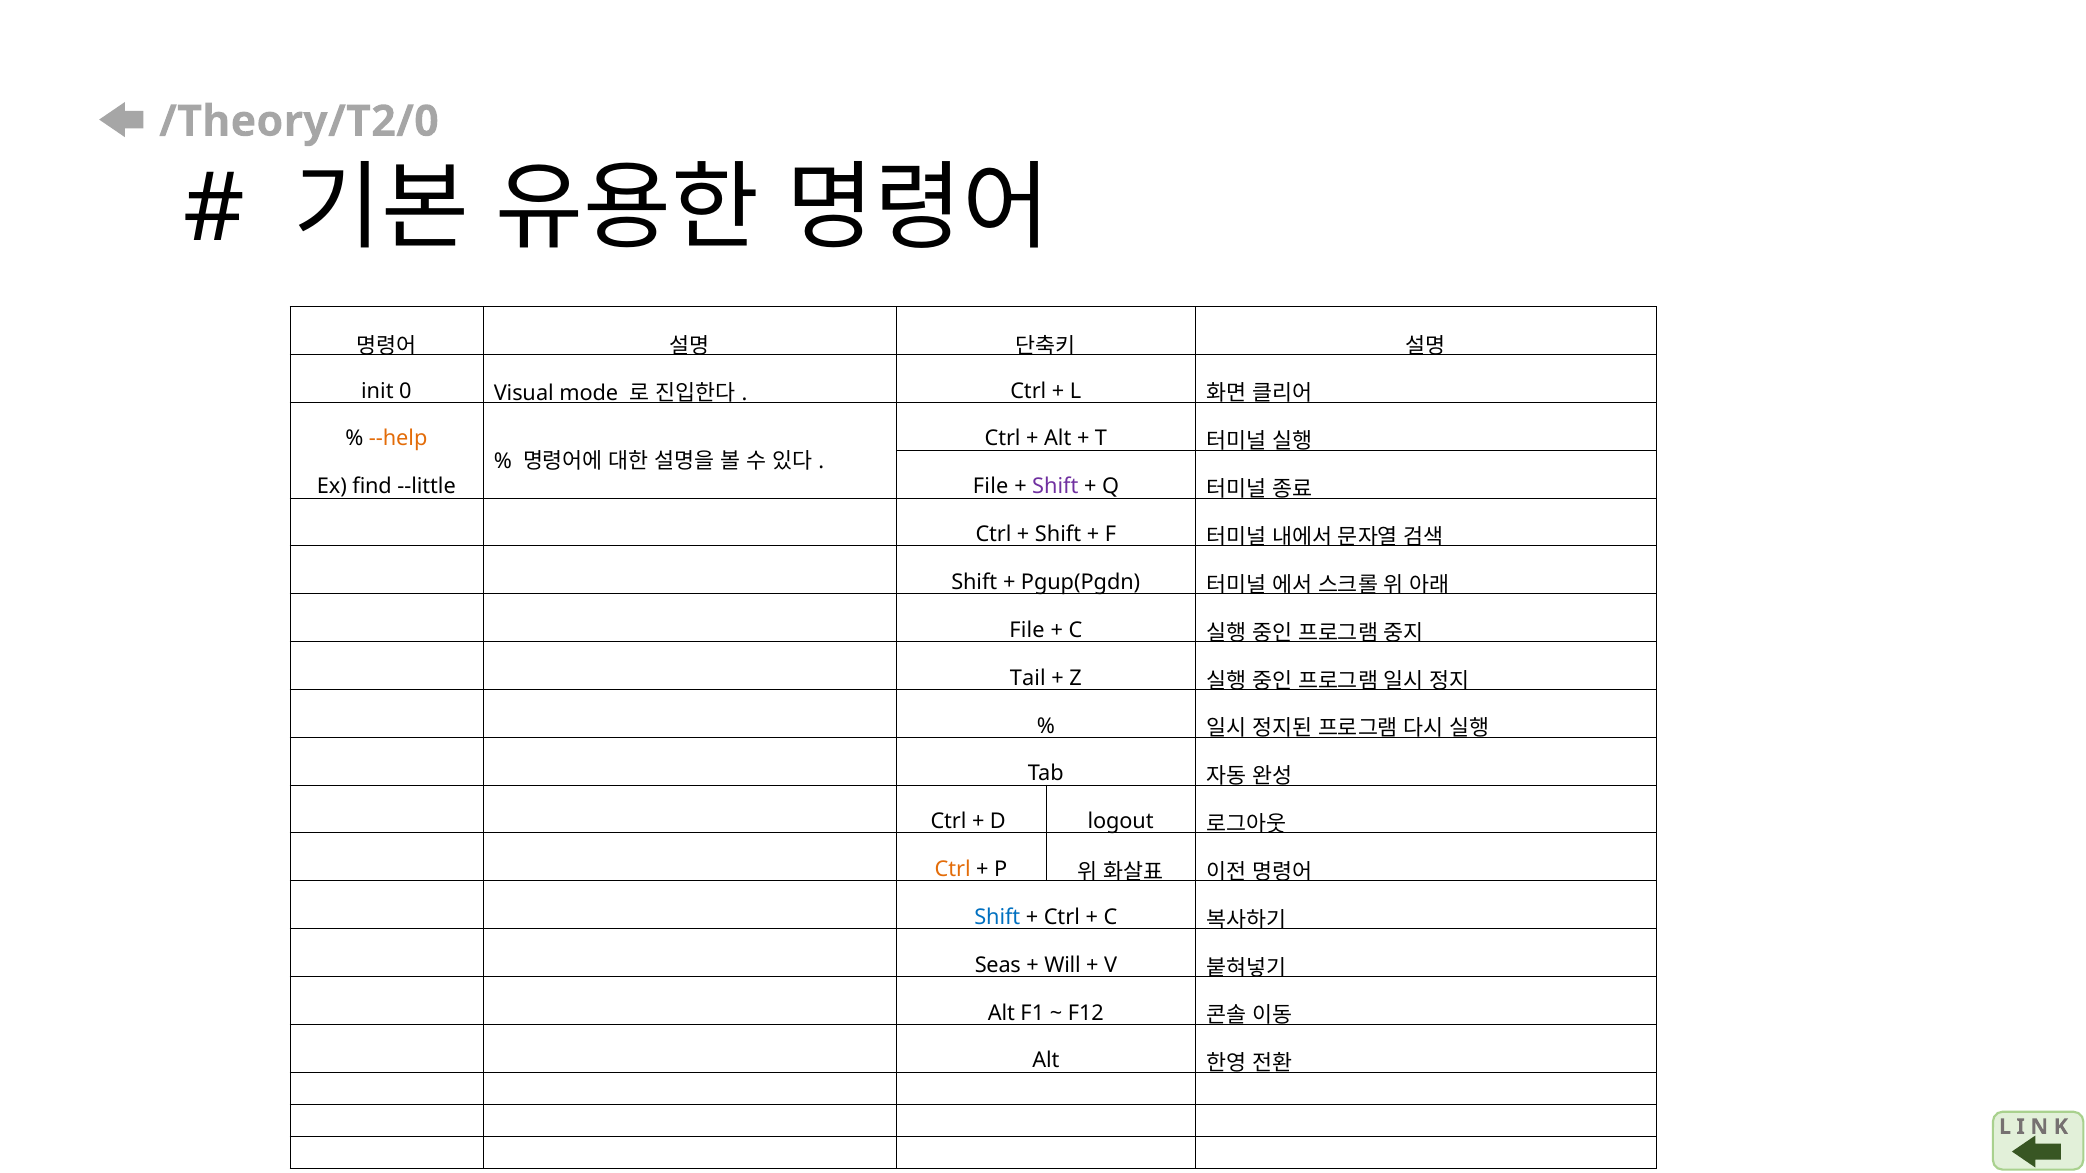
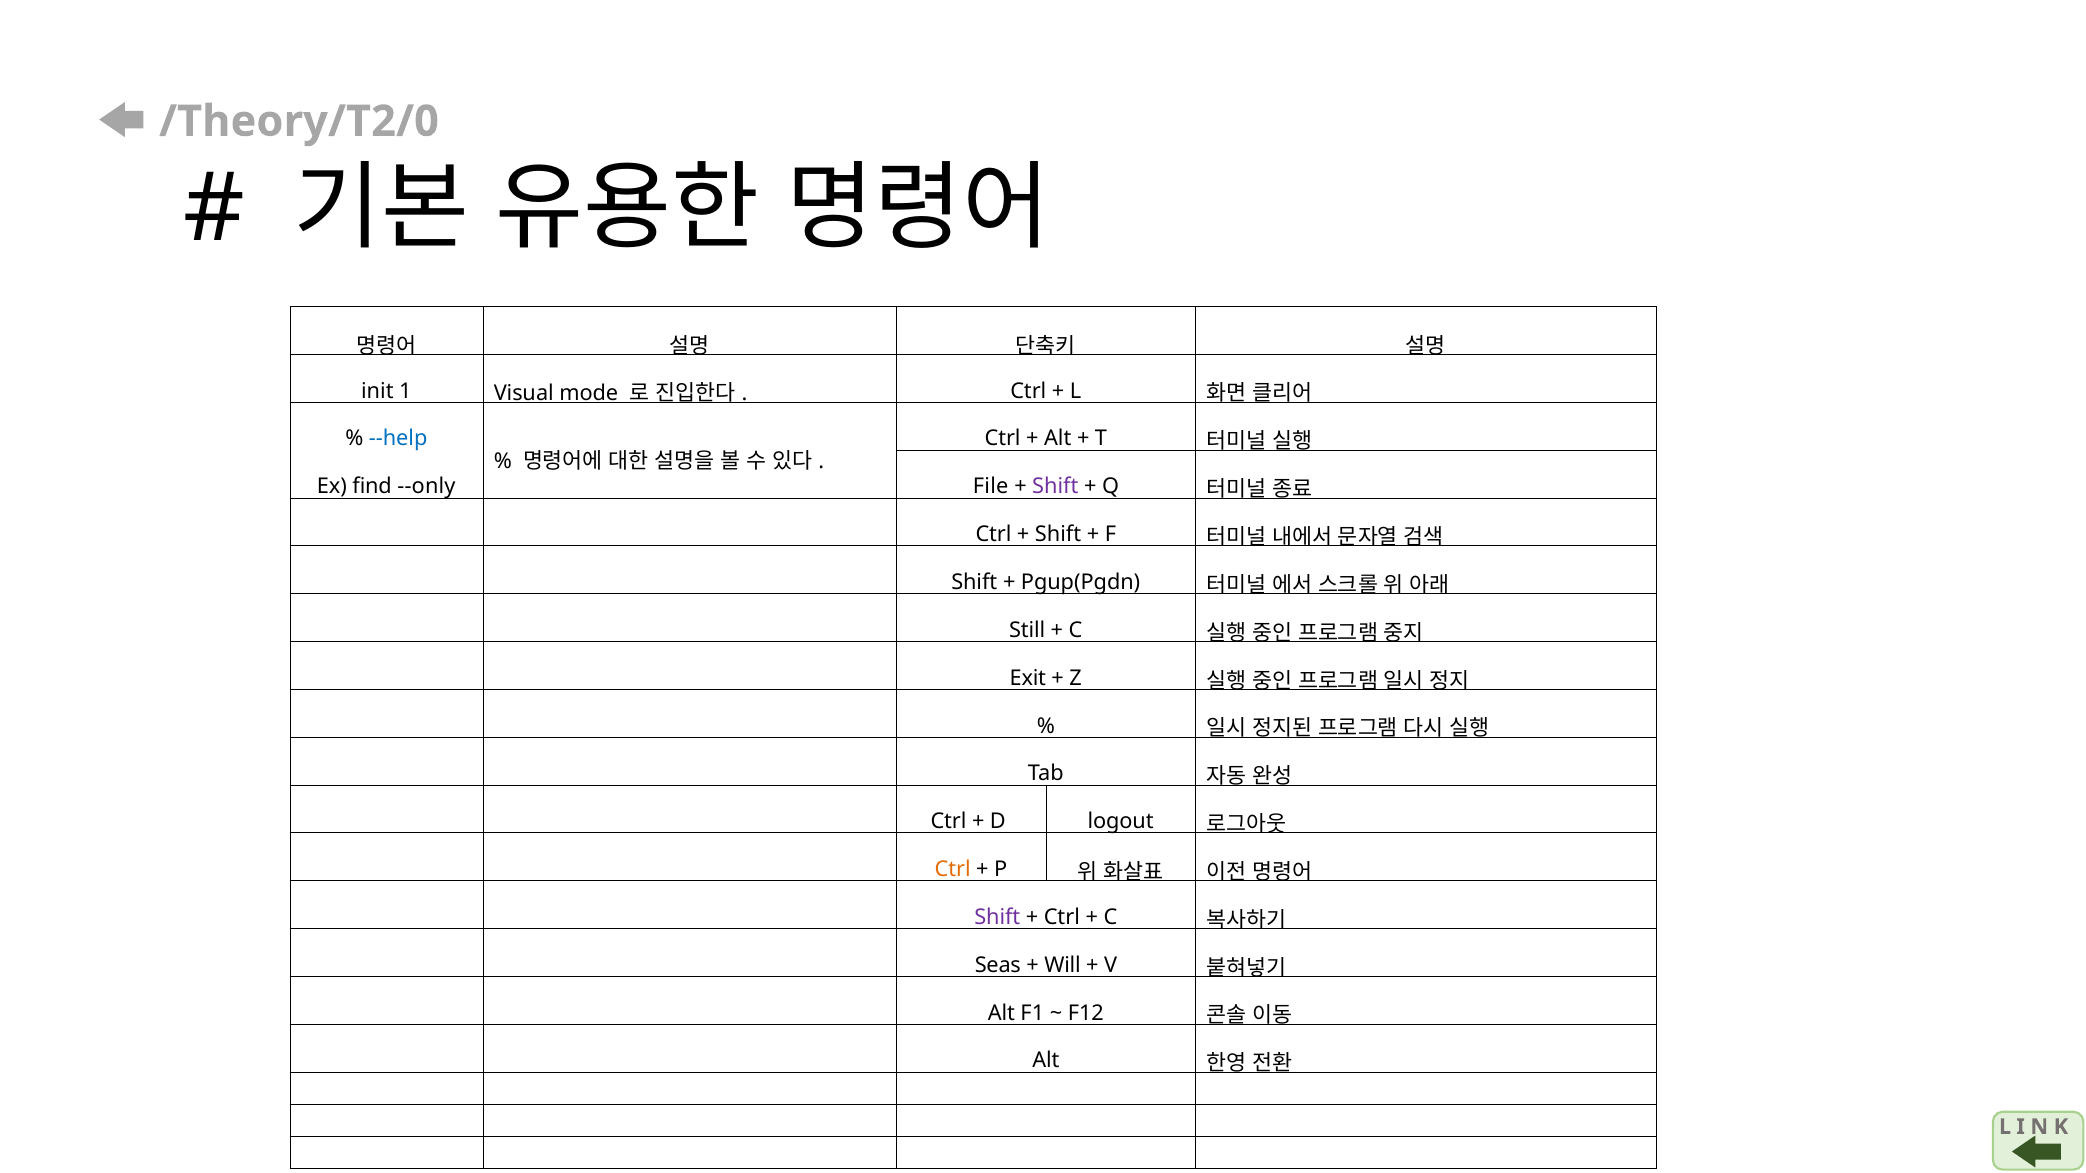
0: 0 -> 1 (405, 391)
--help colour: orange -> blue (398, 439)
--little: --little -> --only (426, 486)
File: File -> Still (1027, 630)
Tail: Tail -> Exit (1028, 678)
Shift colour: blue -> purple (997, 918)
